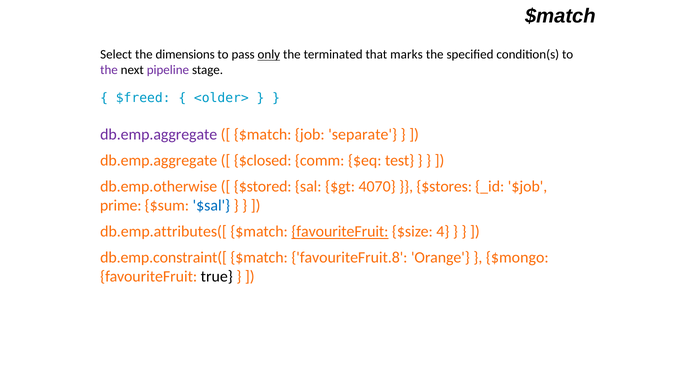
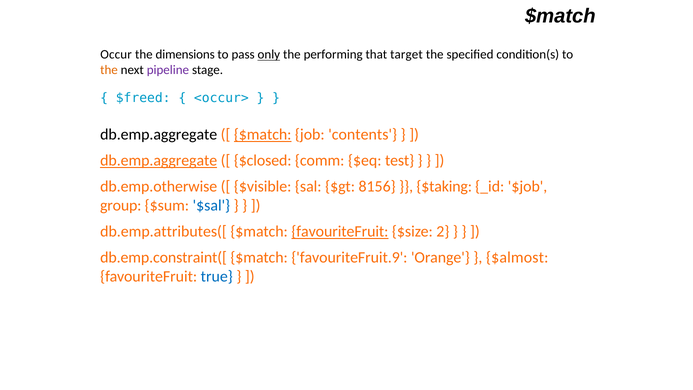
Select: Select -> Occur (116, 55)
terminated: terminated -> performing (333, 55)
marks: marks -> target (406, 55)
the colour: purple -> orange (109, 70)
<older>: <older> -> <occur> (221, 98)
db.emp.aggregate colour: purple -> black (159, 134)
$match underline: none -> present (263, 134)
separate: separate -> contents (363, 134)
db.emp.aggregate underline: none -> present (159, 160)
$stored: $stored -> $visible (263, 186)
4070: 4070 -> 8156 (377, 186)
$stores: $stores -> $taking (444, 186)
prime: prime -> group (121, 205)
4: 4 -> 2 (443, 231)
favouriteFruit.8: favouriteFruit.8 -> favouriteFruit.9 (349, 257)
$mongo: $mongo -> $almost (517, 257)
true colour: black -> blue (217, 276)
